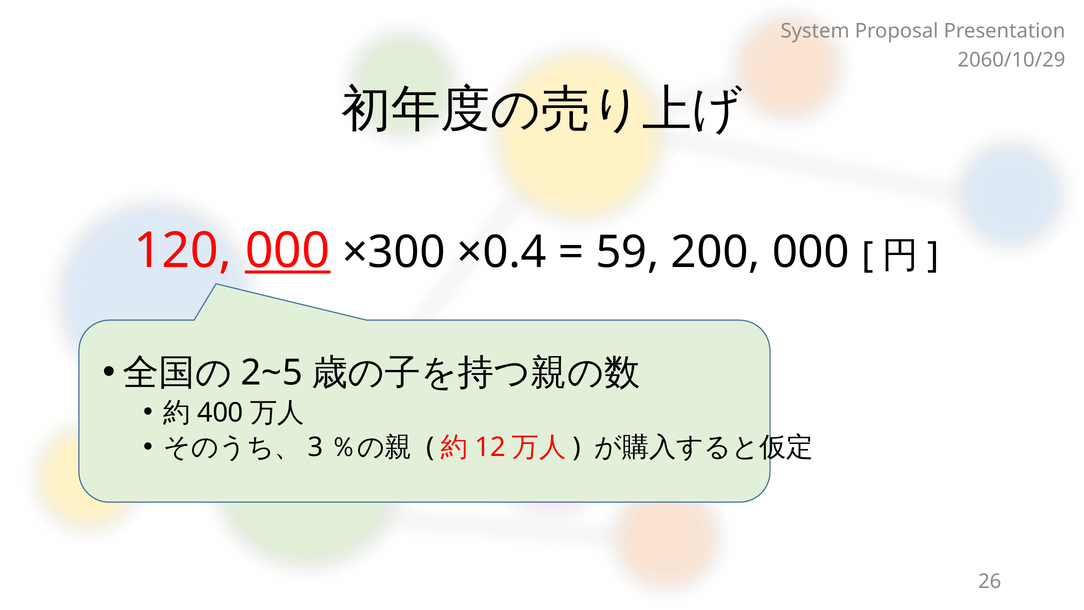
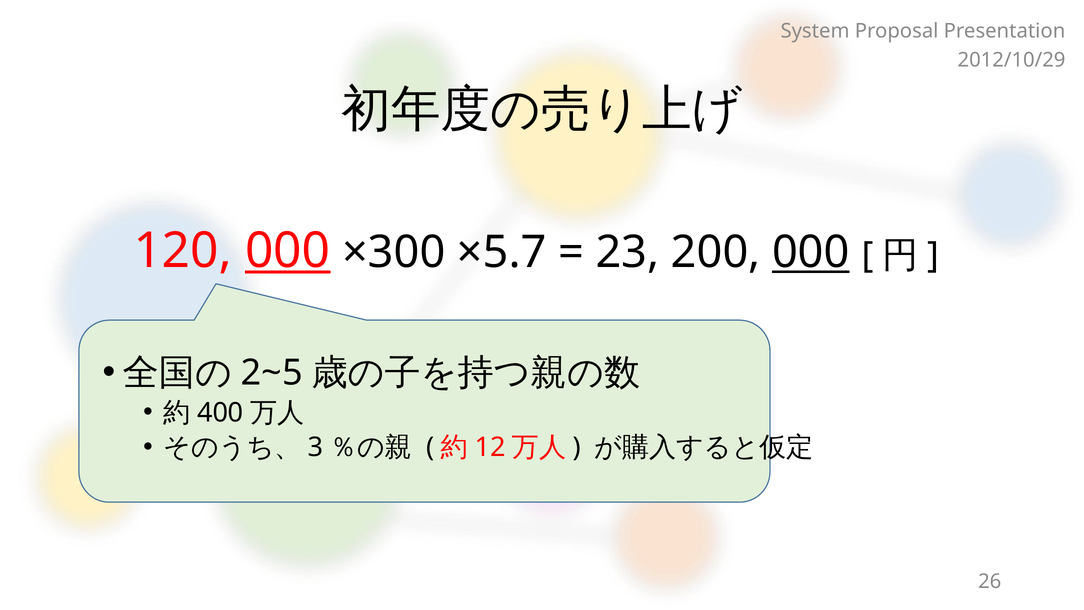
2060/10/29: 2060/10/29 -> 2012/10/29 (1012, 60)
×0.4: ×0.4 -> ×5.7 (502, 252)
59: 59 -> 23 (627, 252)
000 underline: none -> present (811, 252)
